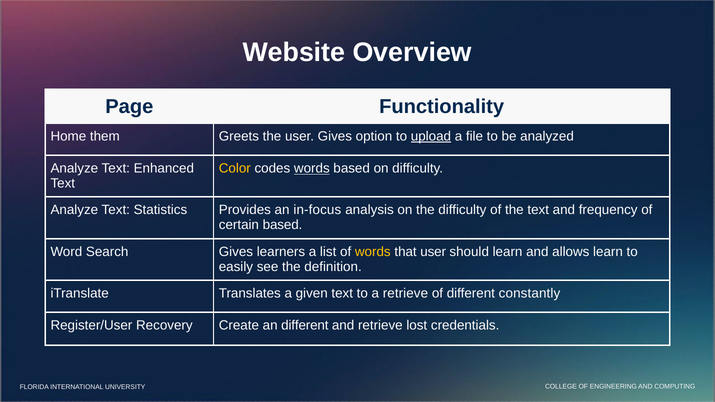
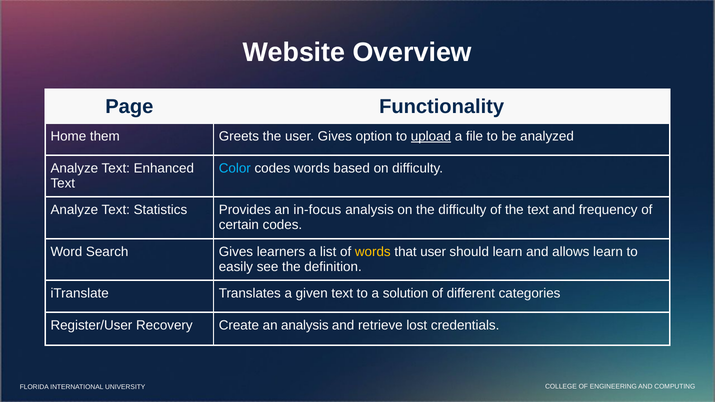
Color colour: yellow -> light blue (235, 168)
words underline: present -> none (312, 168)
certain based: based -> codes (282, 225)
a retrieve: retrieve -> solution (406, 293)
constantly: constantly -> categories (530, 293)
an different: different -> analysis (305, 326)
